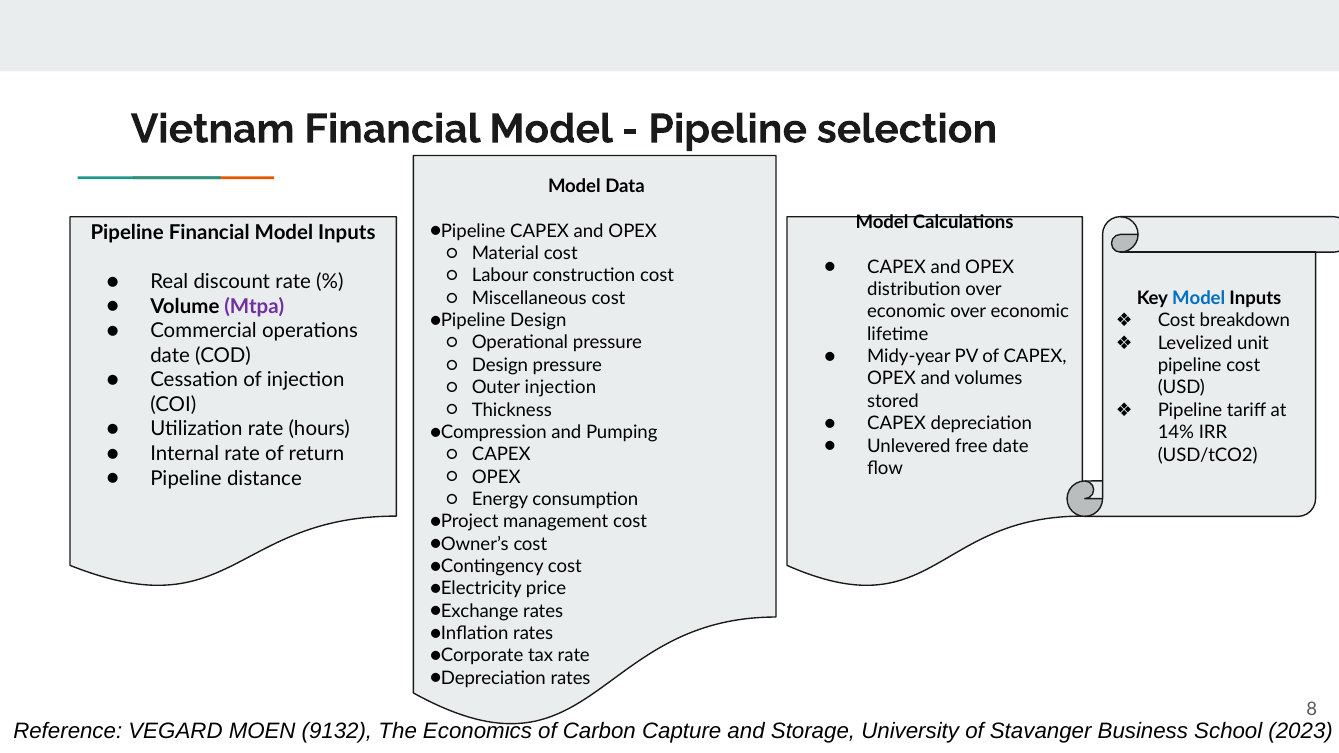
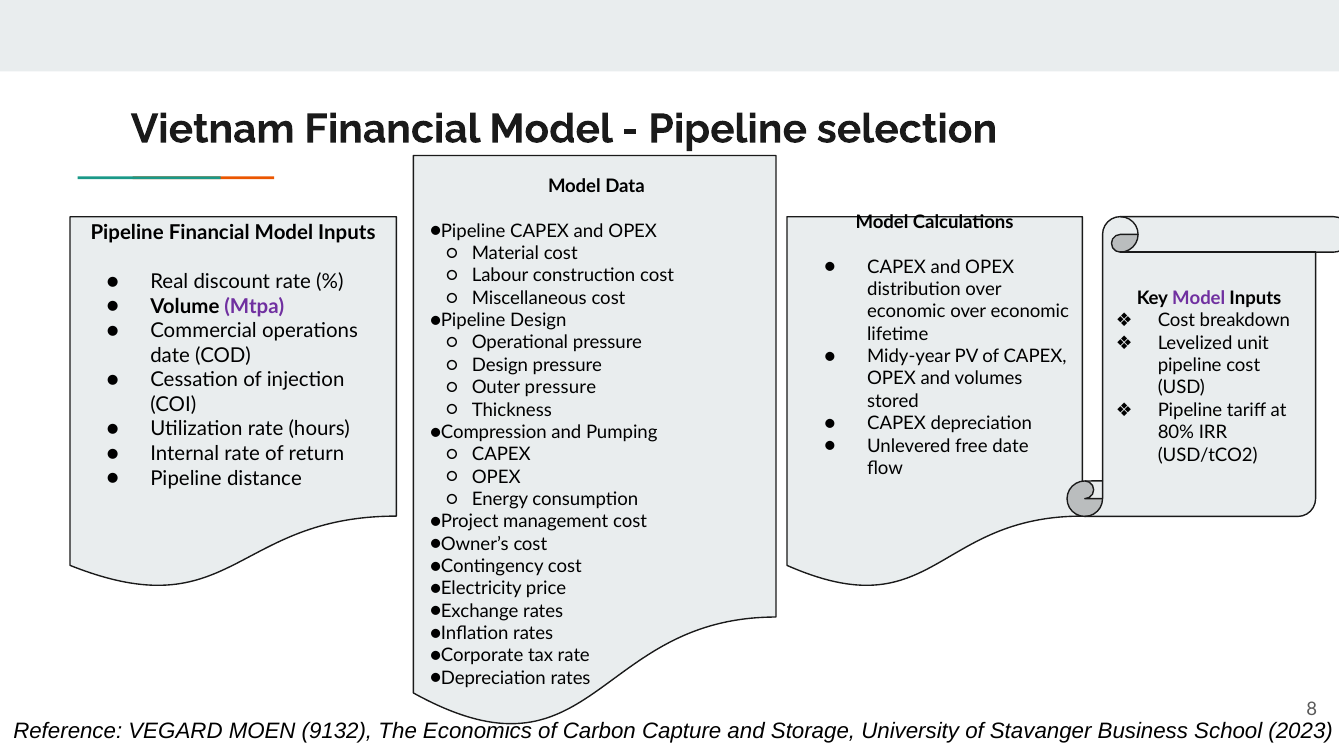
Model colour: blue -> purple (1199, 299)
Outer injection: injection -> pressure (560, 388)
14%: 14% -> 80% (1176, 433)
